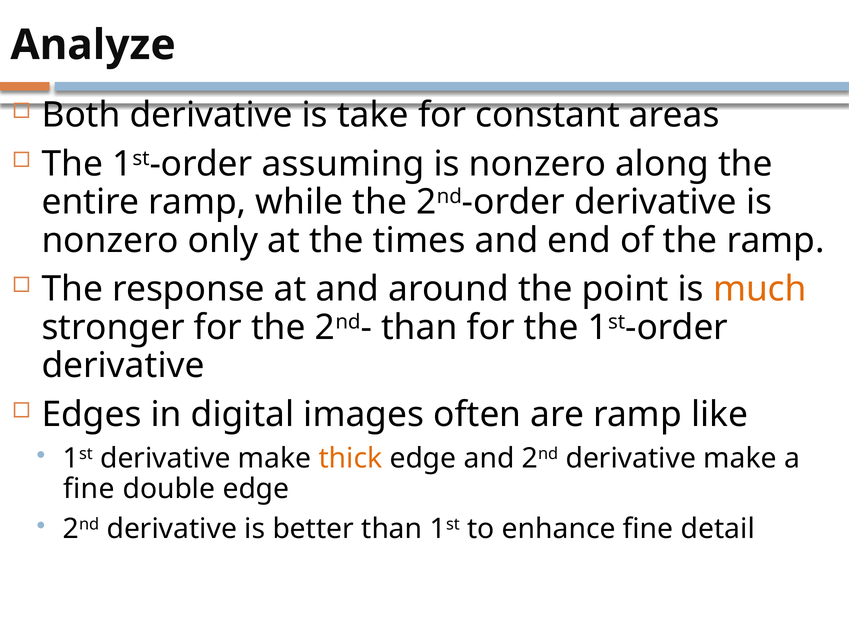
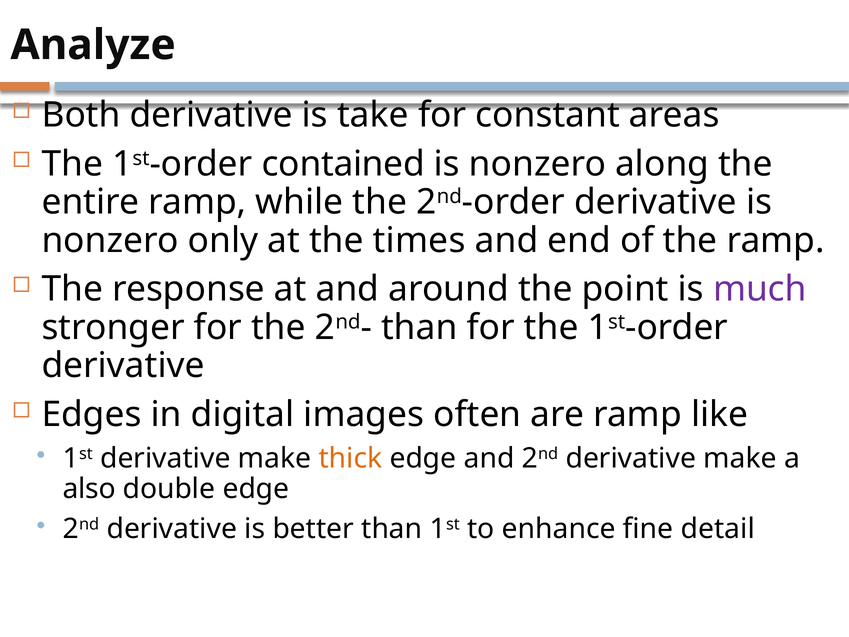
assuming: assuming -> contained (343, 164)
much colour: orange -> purple (760, 289)
fine: fine -> also (89, 489)
